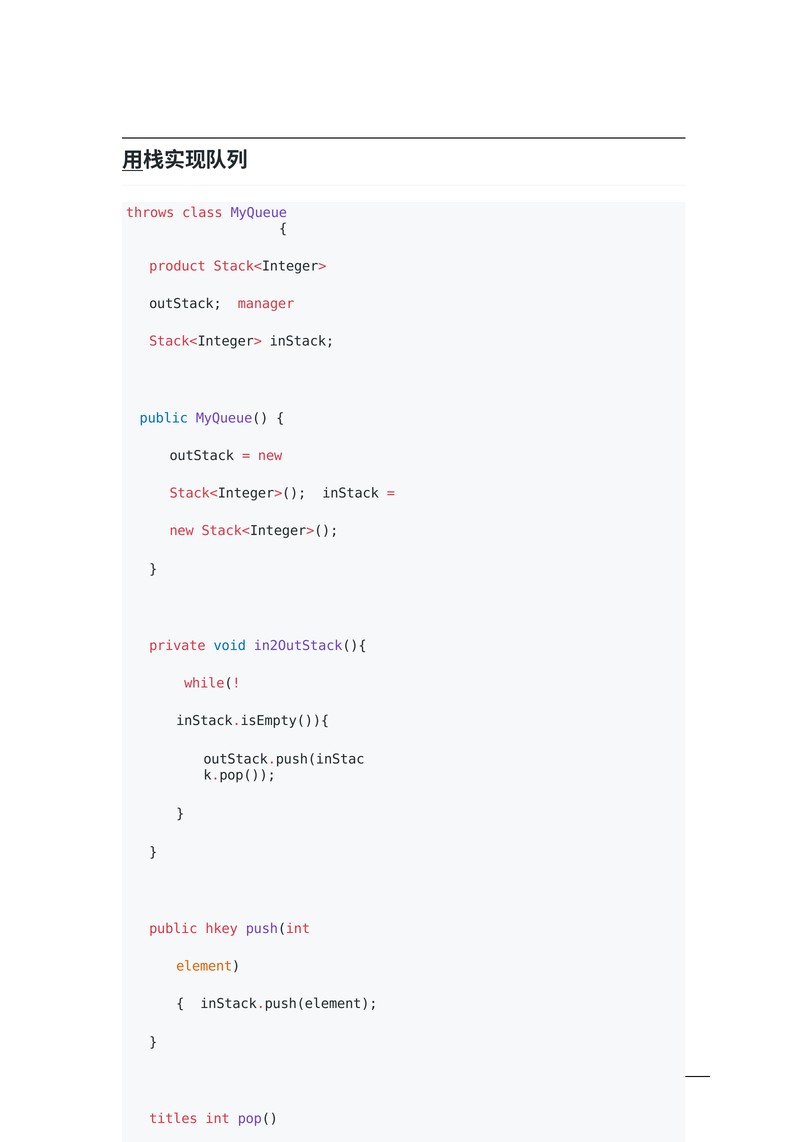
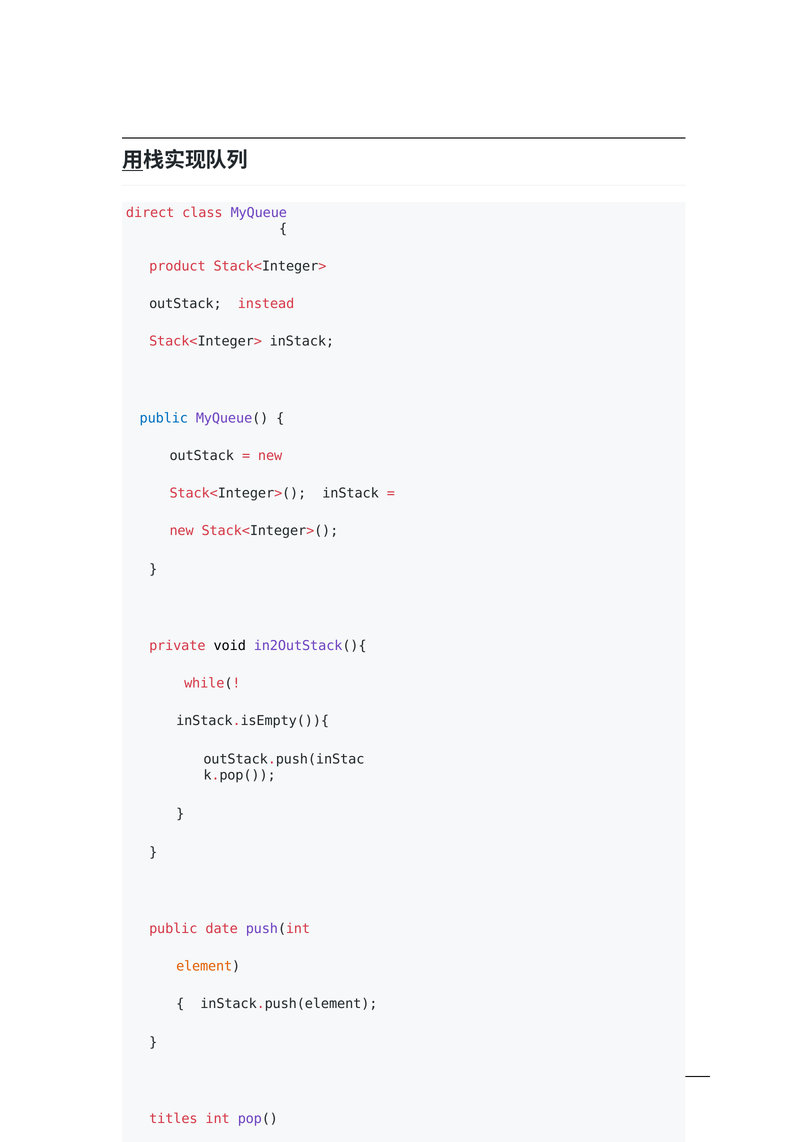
throws: throws -> direct (150, 213)
manager: manager -> instead (266, 304)
void colour: blue -> black (230, 646)
hkey: hkey -> date (222, 929)
